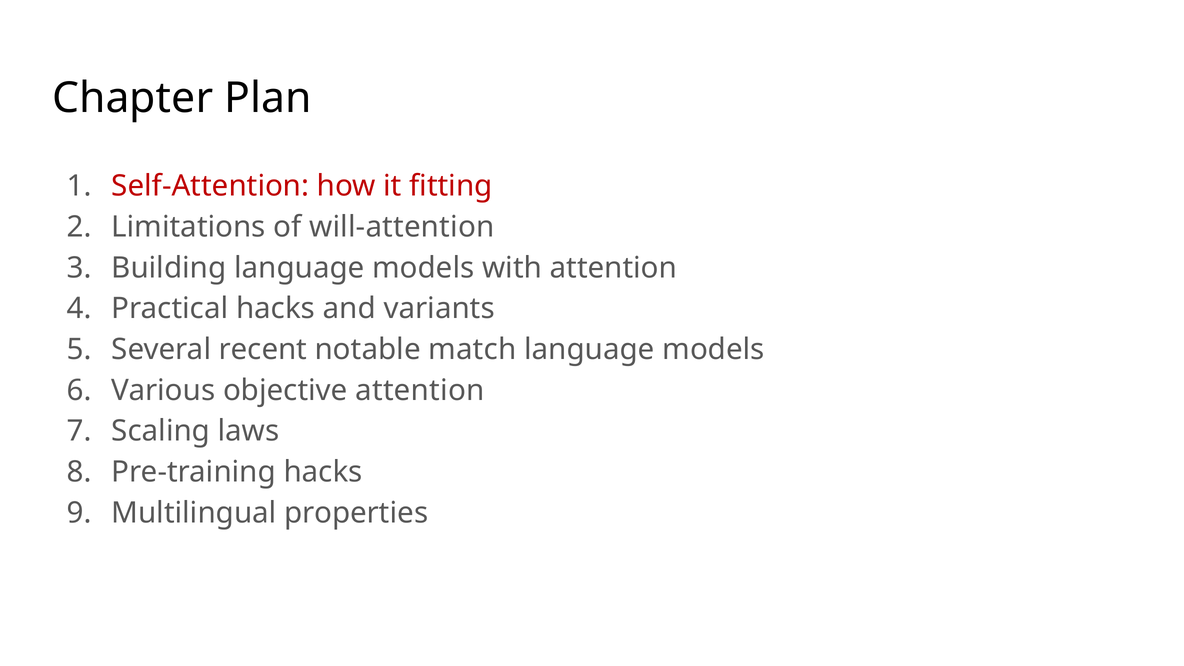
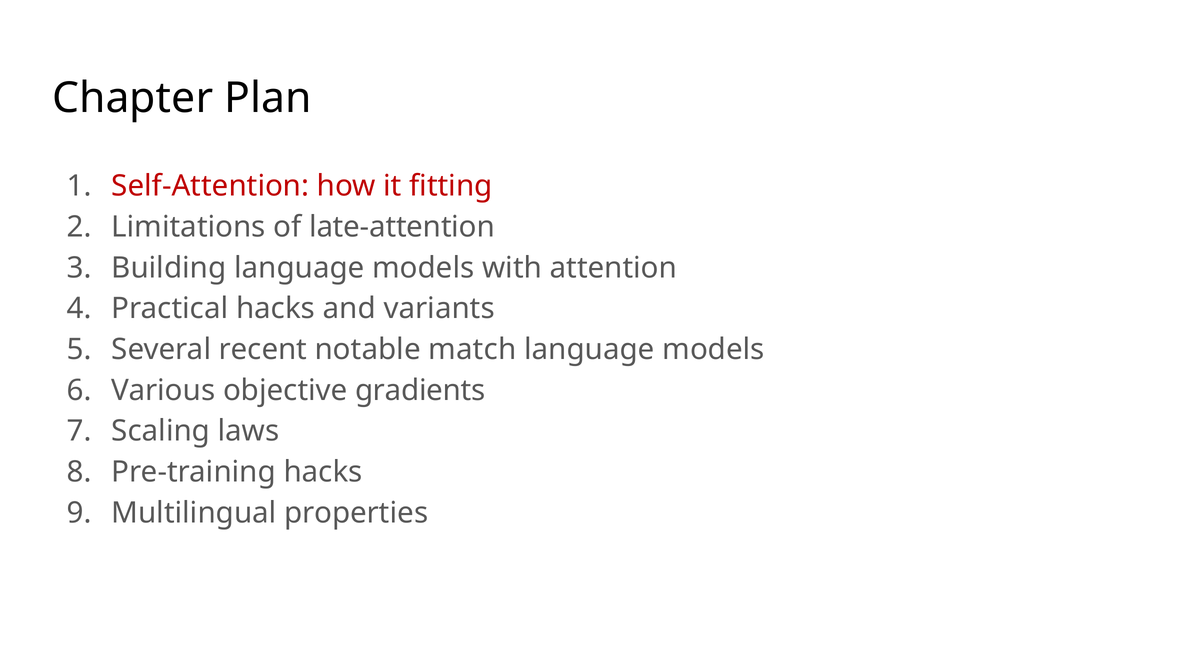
will-attention: will-attention -> late-attention (402, 227)
objective attention: attention -> gradients (420, 390)
